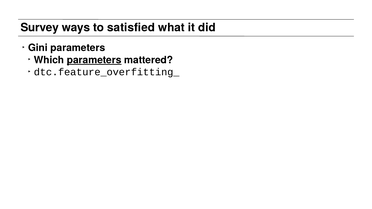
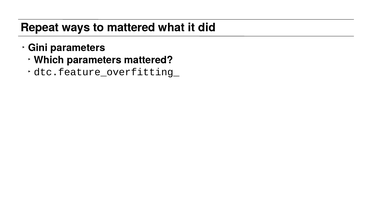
Survey: Survey -> Repeat (40, 28)
to satisfied: satisfied -> mattered (131, 28)
parameters underline: present -> none (94, 60)
